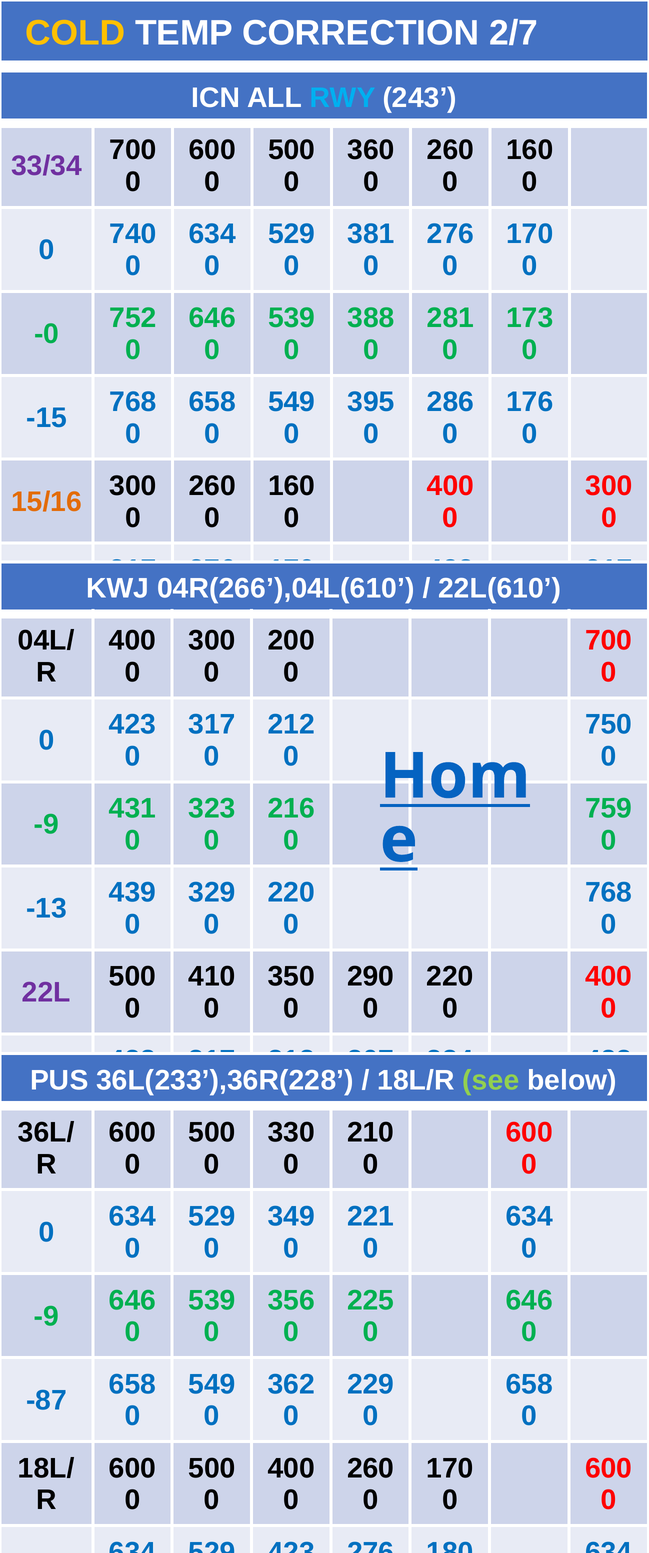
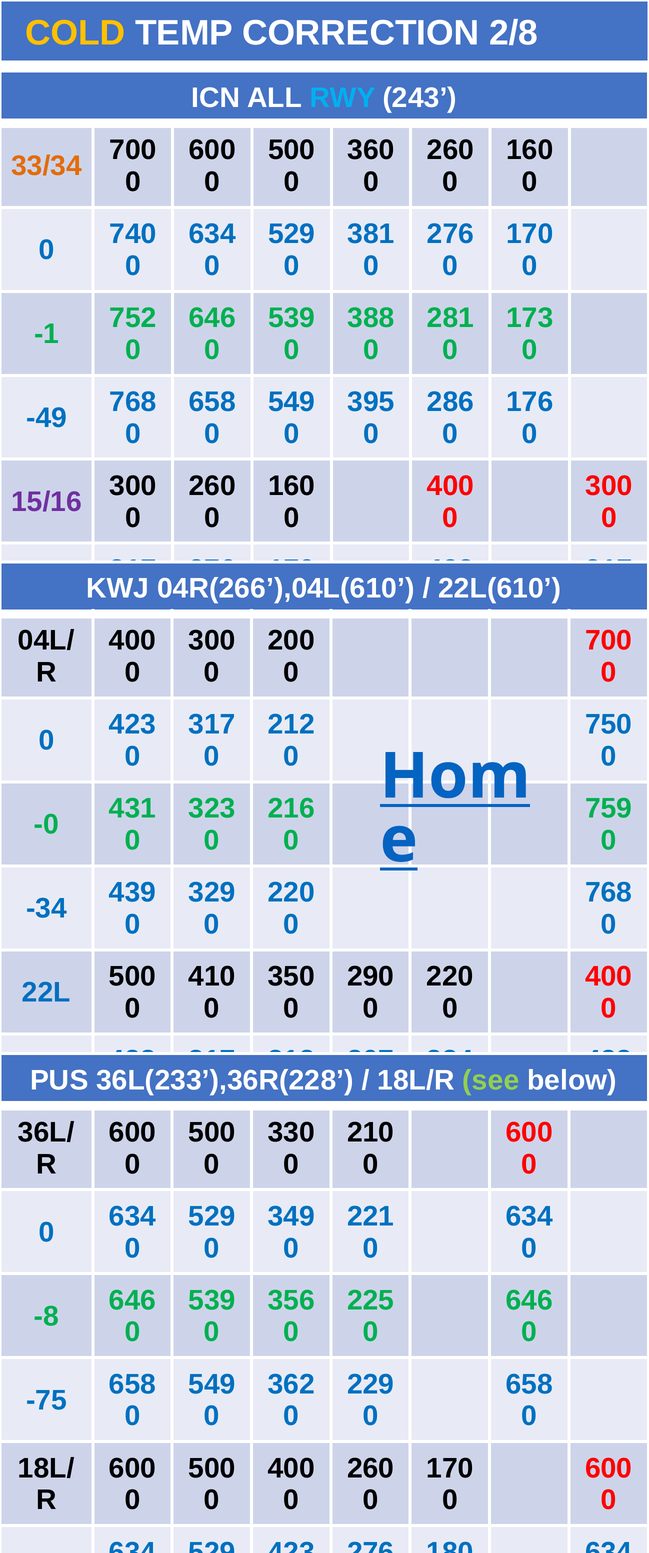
2/7: 2/7 -> 2/8 (514, 33)
33/34 colour: purple -> orange (47, 166)
-0: -0 -> -1 (47, 334)
-15: -15 -> -49 (47, 418)
15/16 colour: orange -> purple (47, 502)
-9: -9 -> -0 (46, 824)
-13: -13 -> -34 (46, 908)
22L colour: purple -> blue (46, 992)
-9: -9 -> -8 (46, 1316)
-87: -87 -> -75 (46, 1400)
